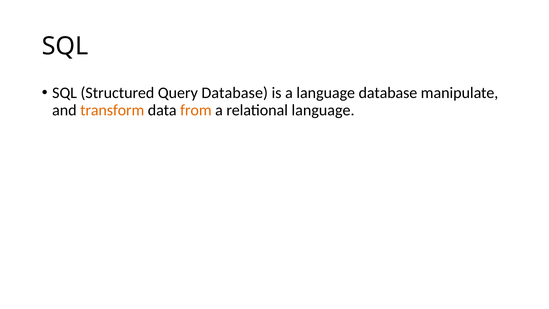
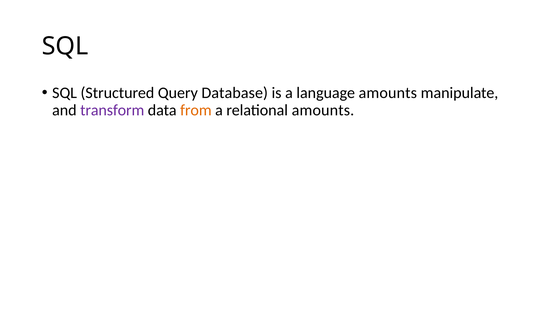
language database: database -> amounts (388, 93)
transform colour: orange -> purple (112, 110)
relational language: language -> amounts (323, 110)
